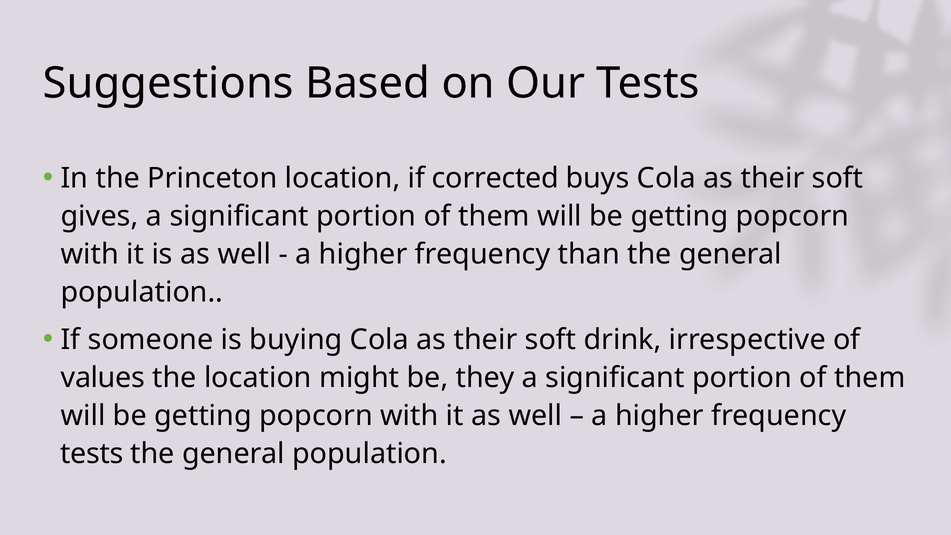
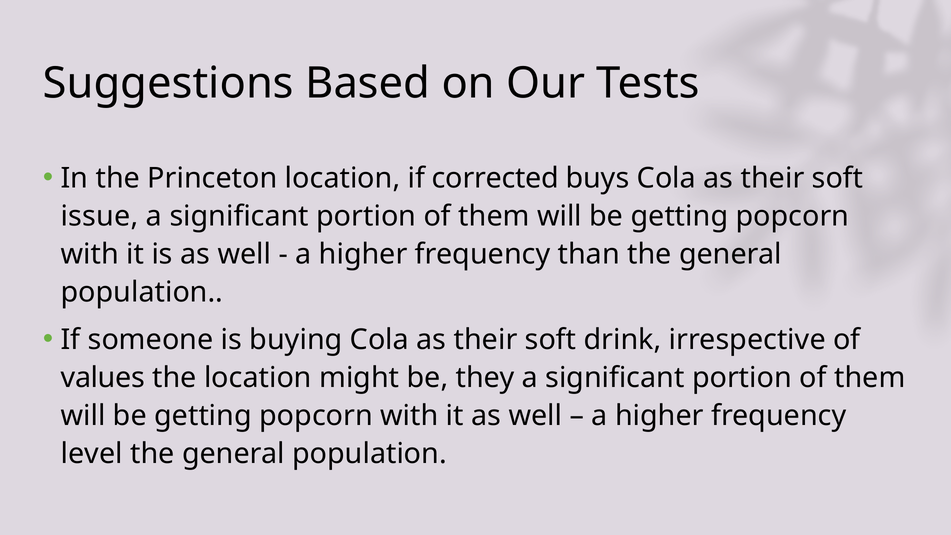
gives: gives -> issue (99, 216)
tests: tests -> level (92, 454)
